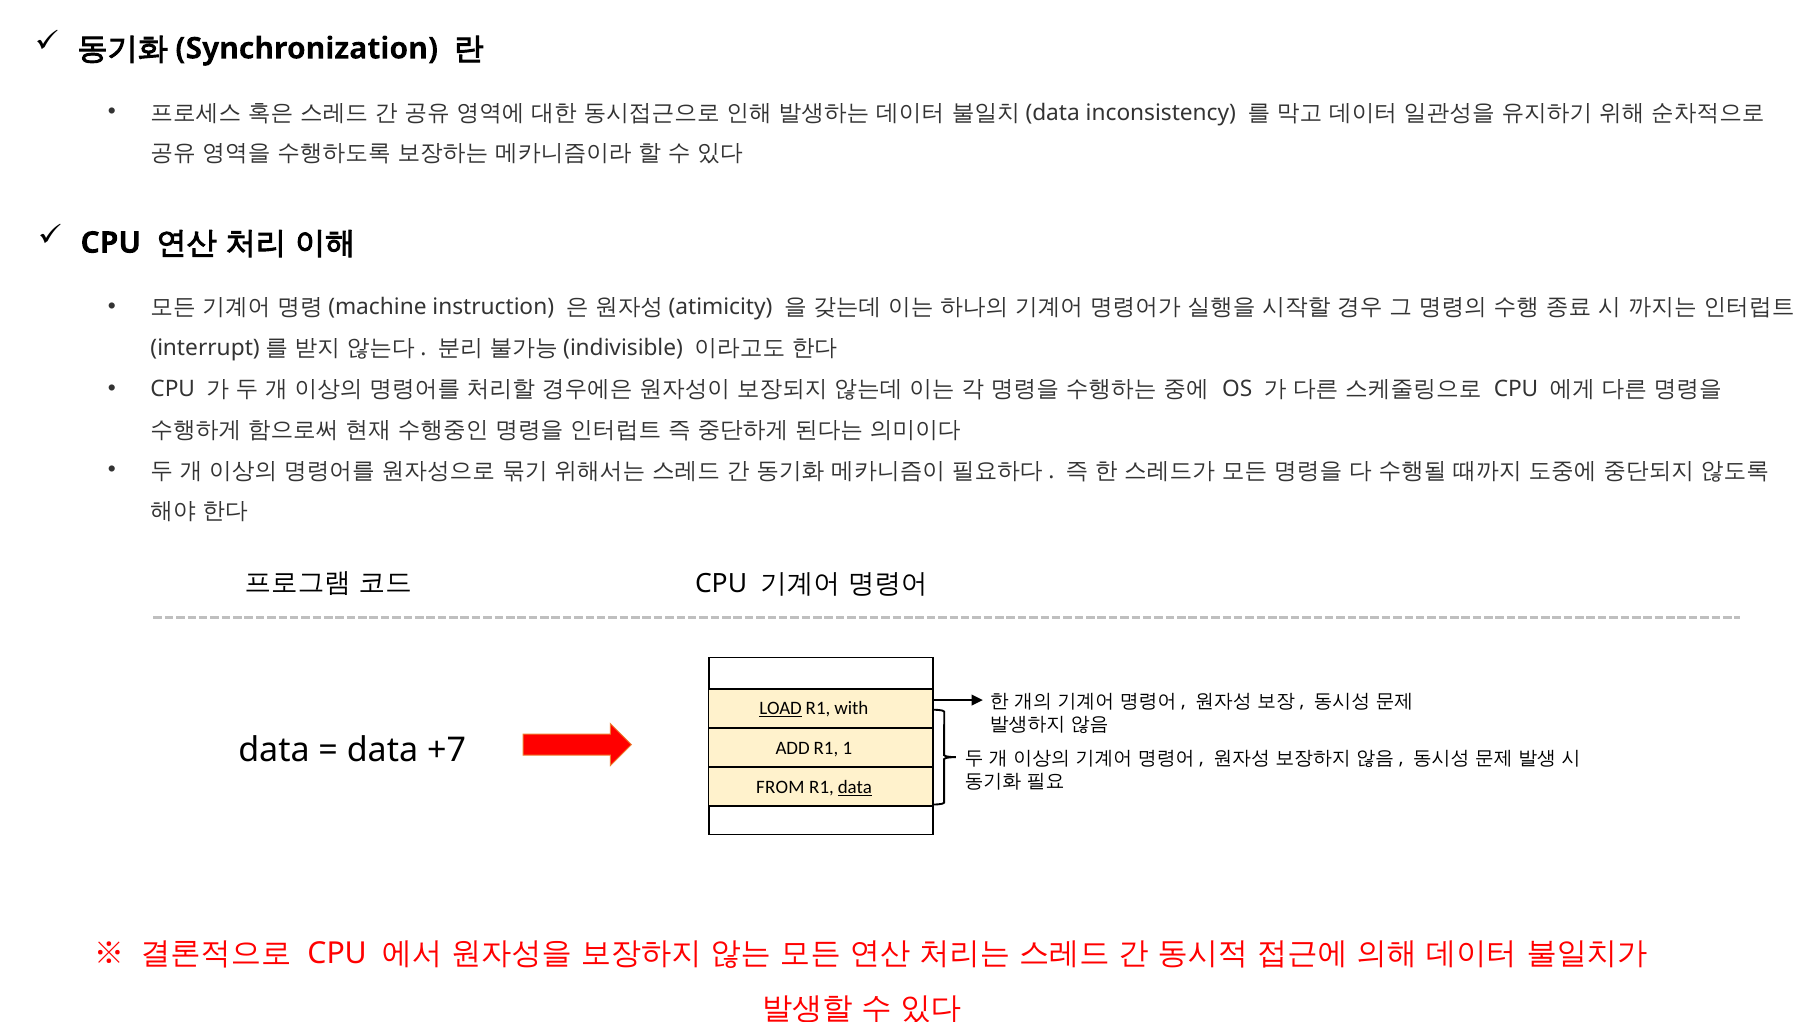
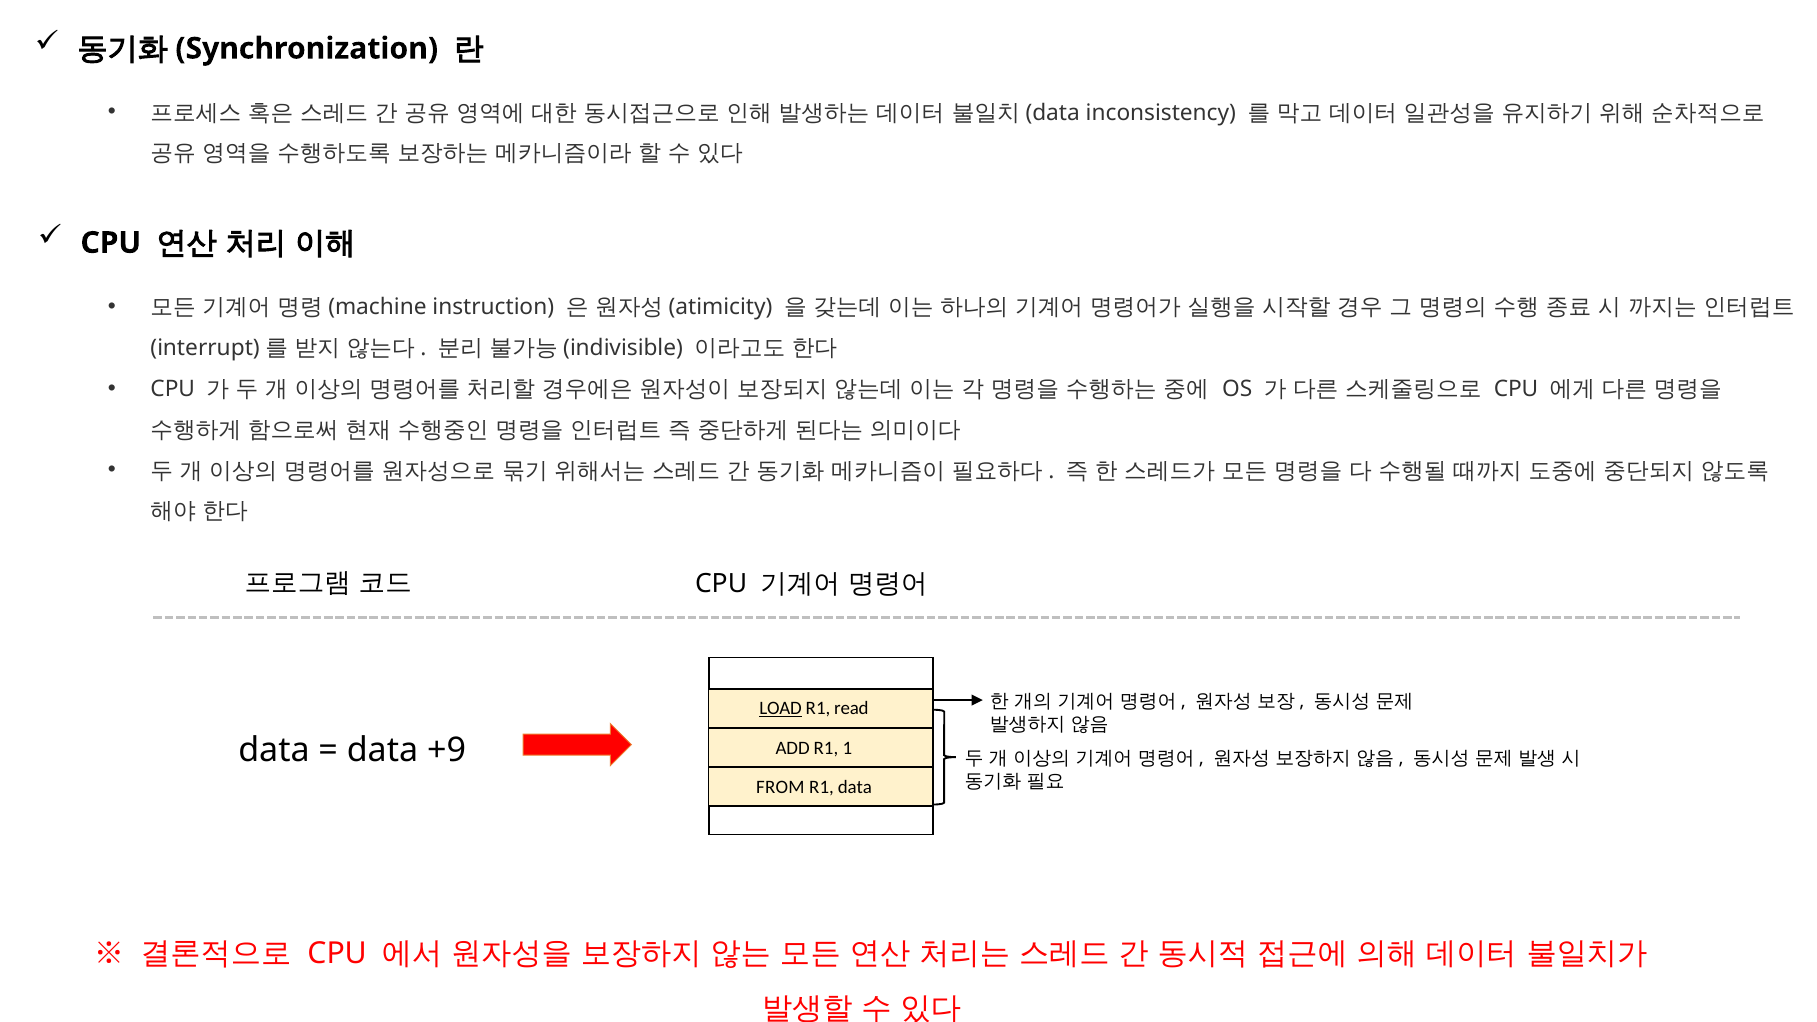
with: with -> read (851, 708)
+7: +7 -> +9 (447, 750)
data underline: present -> none (855, 787)
